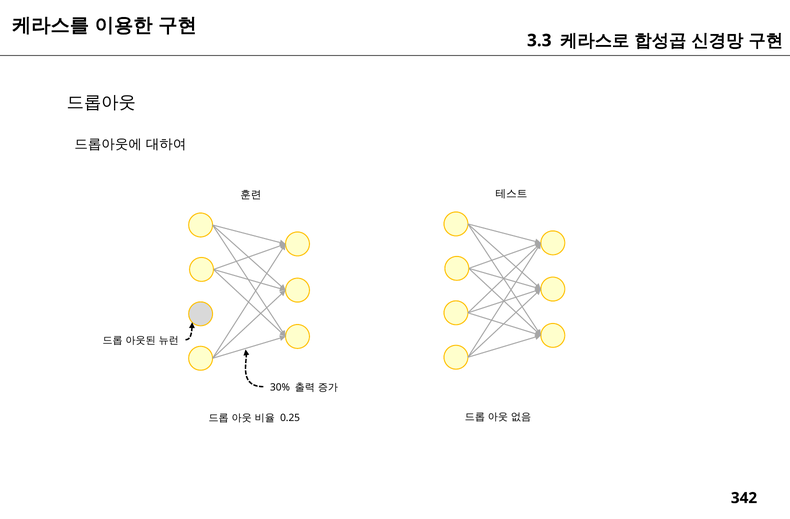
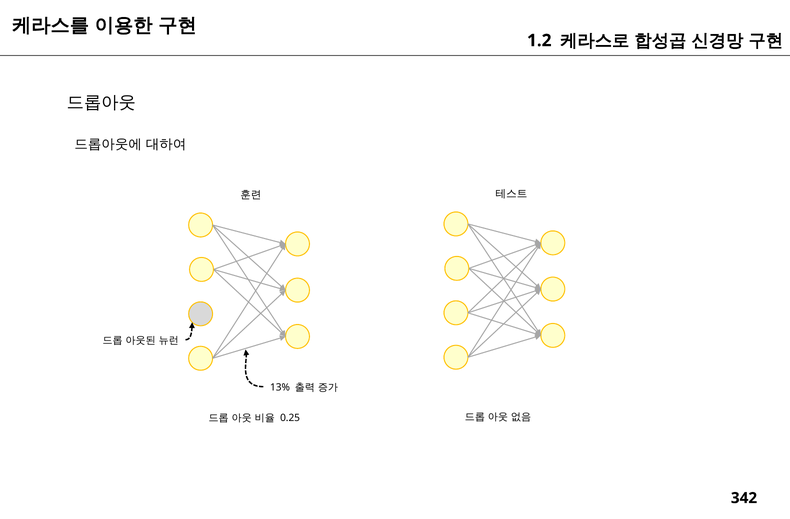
3.3: 3.3 -> 1.2 (539, 40)
30%: 30% -> 13% (280, 387)
